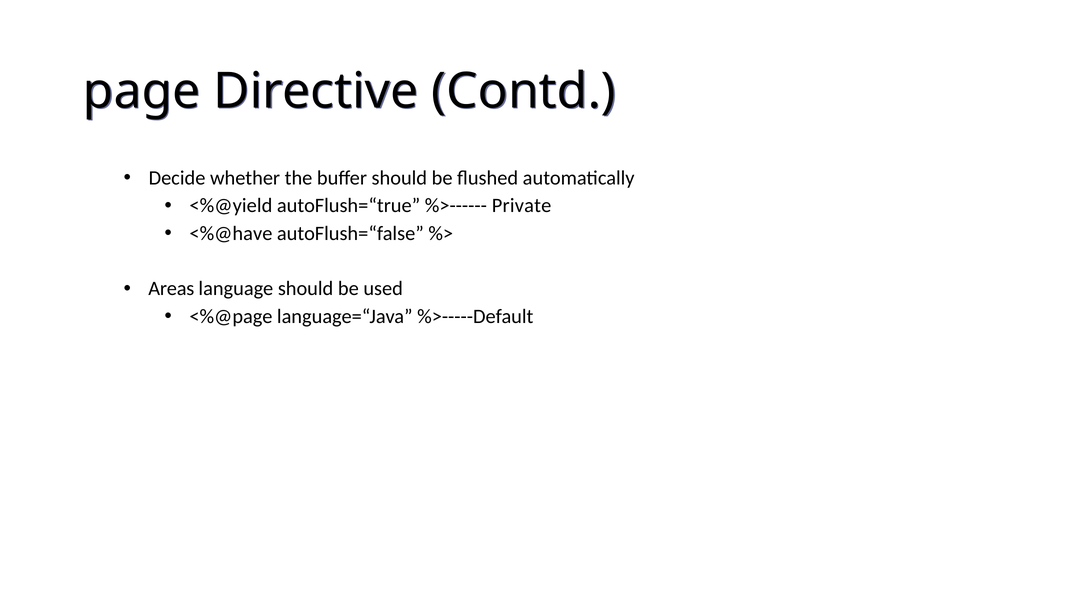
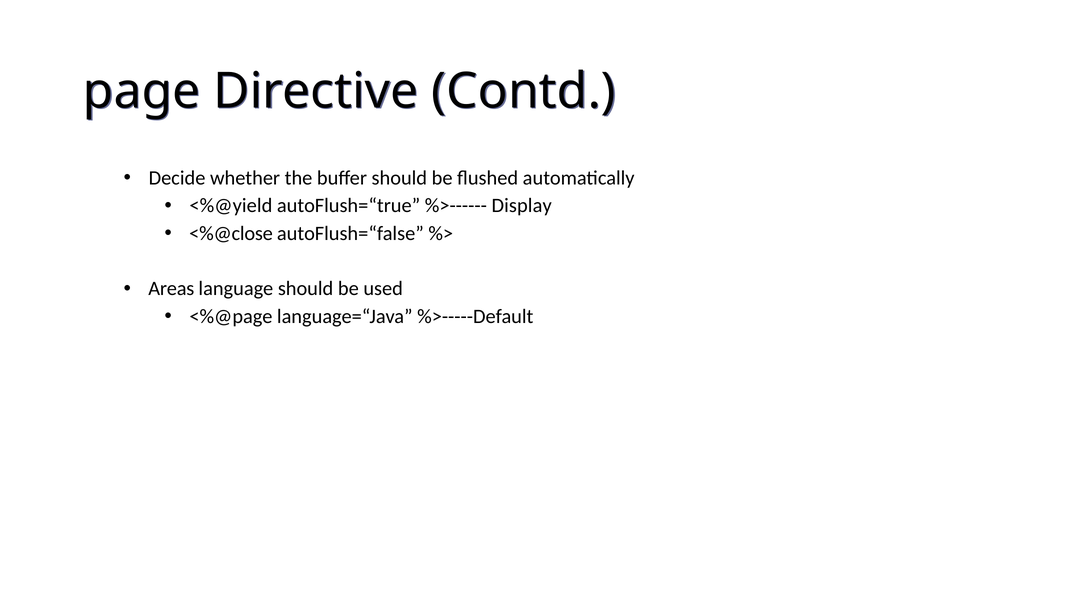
Private: Private -> Display (522, 206)
<%@have: <%@have -> <%@close (231, 233)
